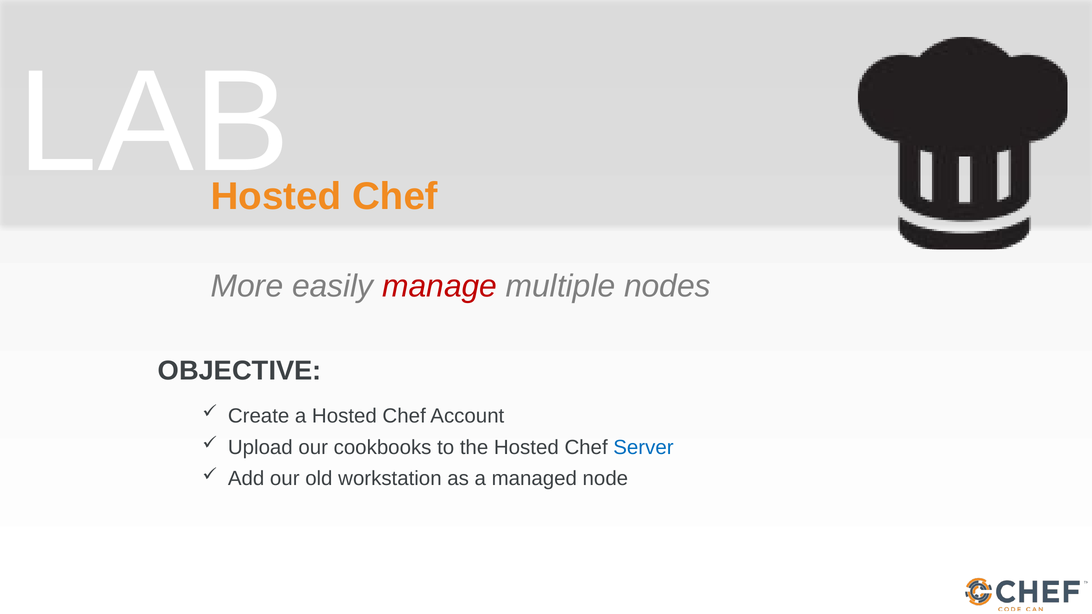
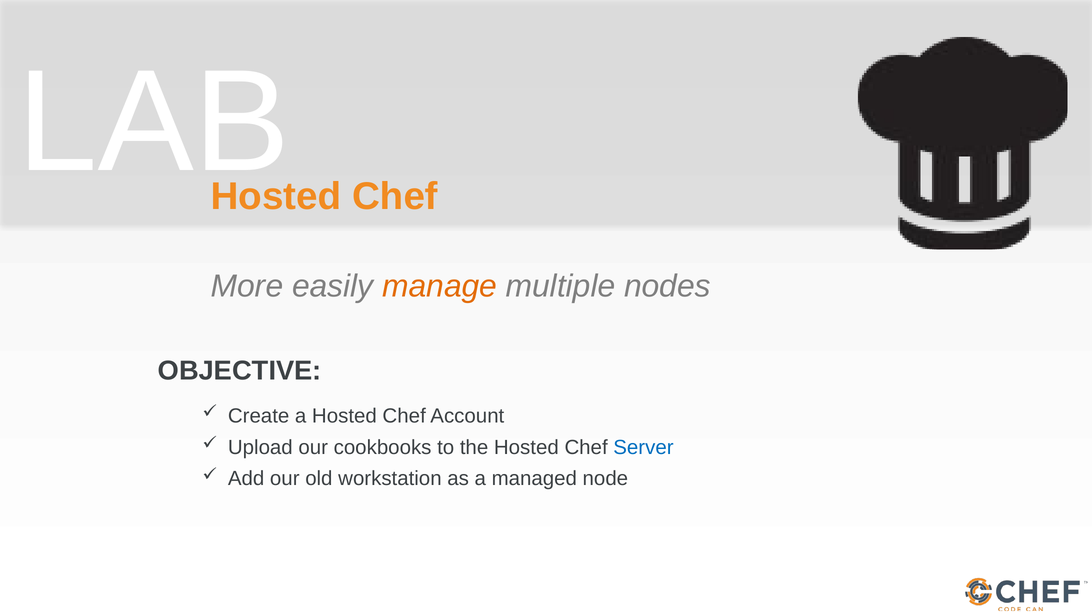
manage colour: red -> orange (440, 286)
